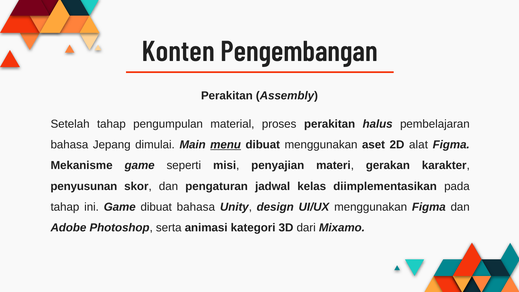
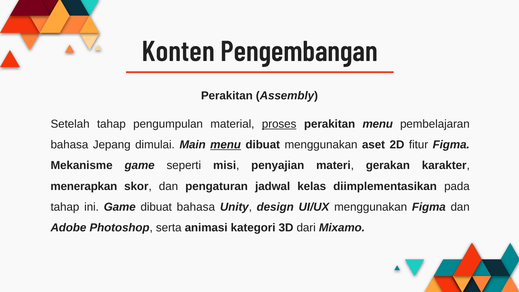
proses underline: none -> present (279, 124)
perakitan halus: halus -> menu (378, 124)
alat: alat -> fitur (419, 145)
penyusunan: penyusunan -> menerapkan (84, 186)
